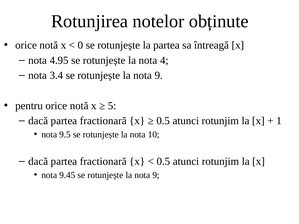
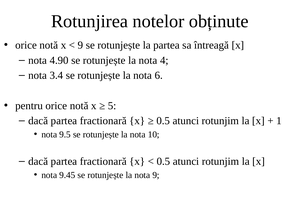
0: 0 -> 9 (80, 45)
4.95: 4.95 -> 4.90 (59, 60)
9: 9 -> 6 (159, 75)
